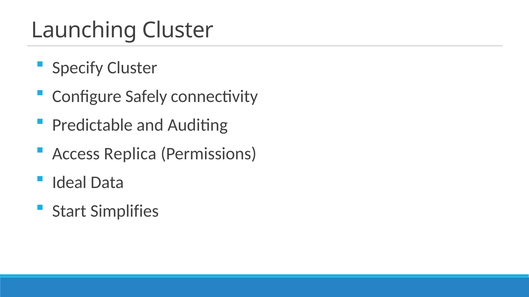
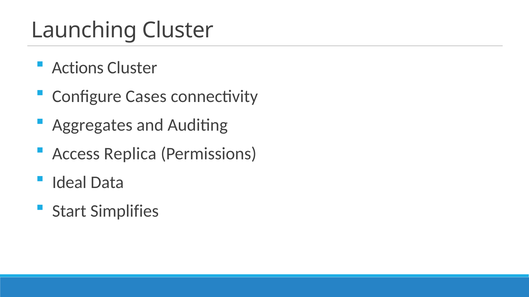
Specify: Specify -> Actions (78, 68)
Safely: Safely -> Cases (146, 96)
Predictable: Predictable -> Aggregates (92, 125)
